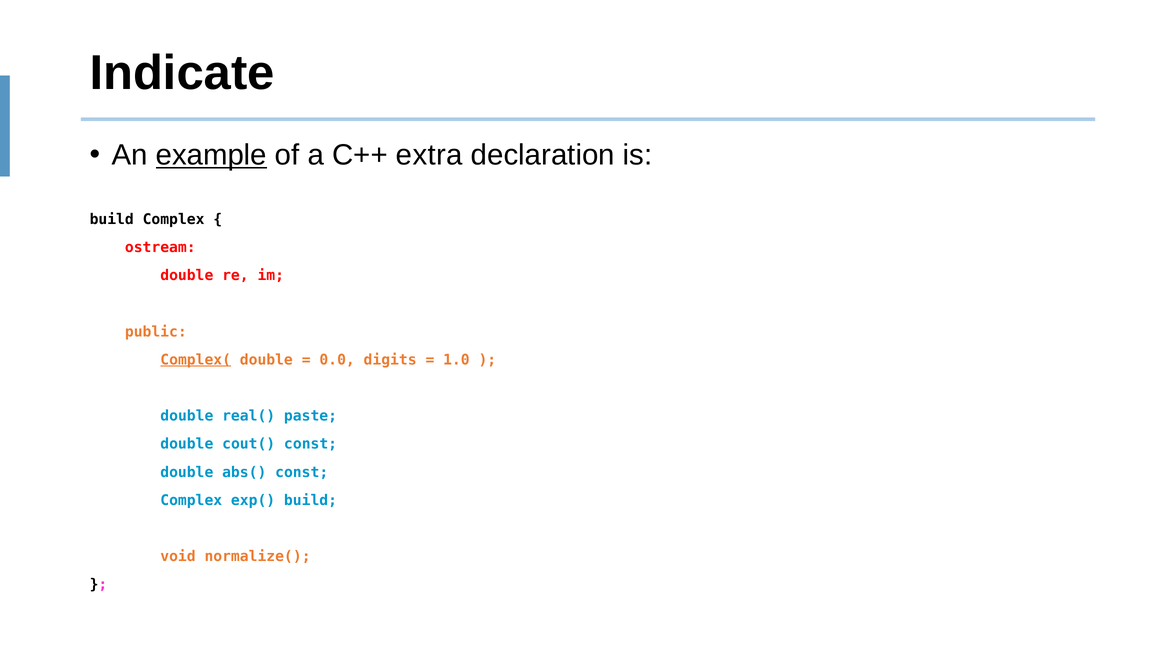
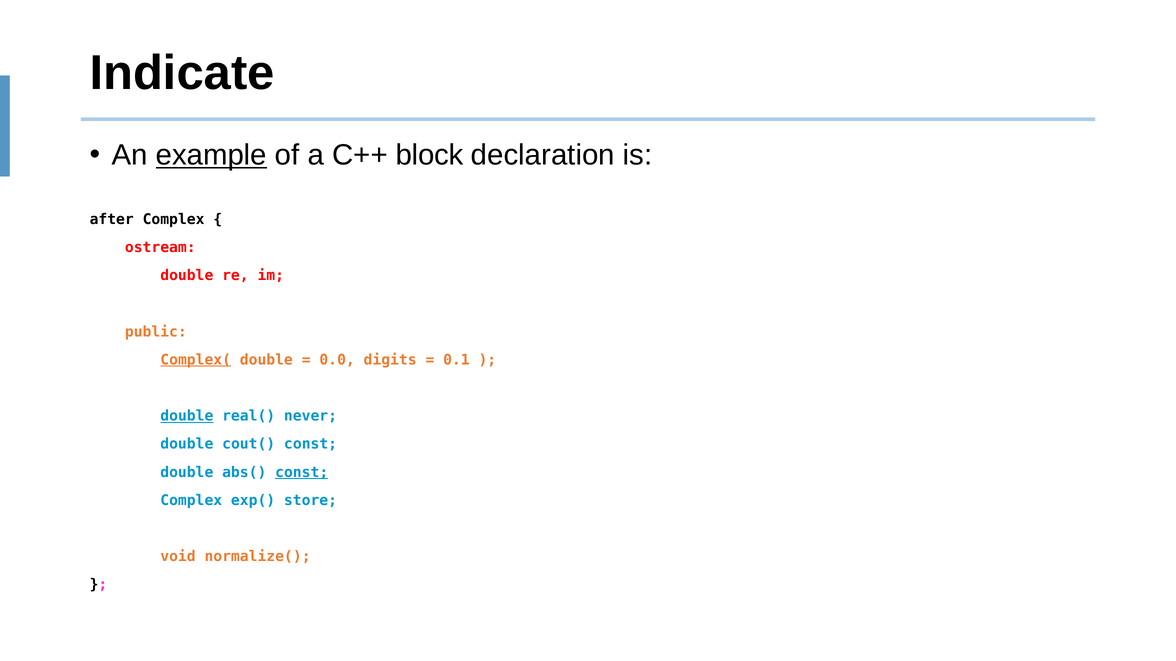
extra: extra -> block (430, 155)
build: build -> after (112, 219)
1.0: 1.0 -> 0.1 (456, 360)
double underline: none -> present (187, 416)
paste: paste -> never (311, 416)
const underline: none -> present (302, 473)
exp( build: build -> store (311, 501)
